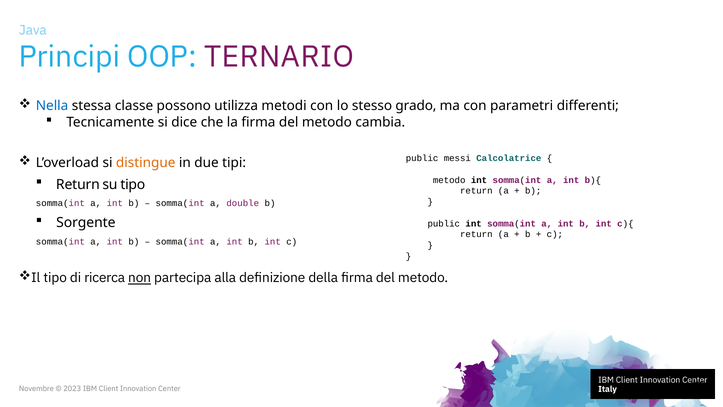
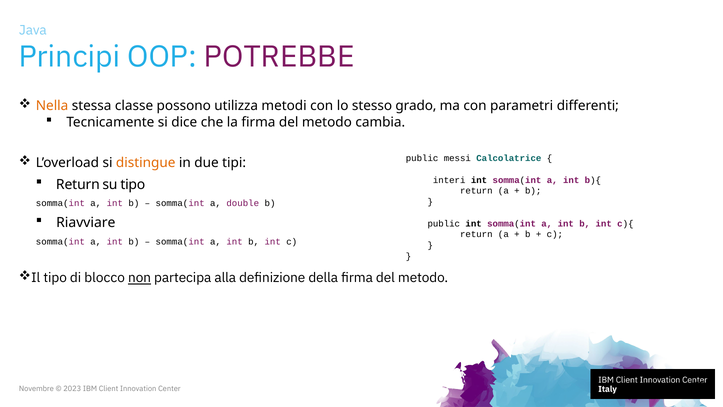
TERNARIO: TERNARIO -> POTREBBE (279, 57)
Nella colour: blue -> orange (52, 106)
metodo: metodo -> interi (449, 180)
Sorgente: Sorgente -> Riavviare (86, 223)
ricerca: ricerca -> blocco (105, 278)
